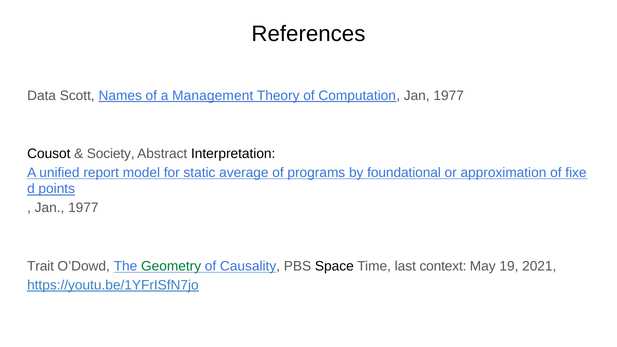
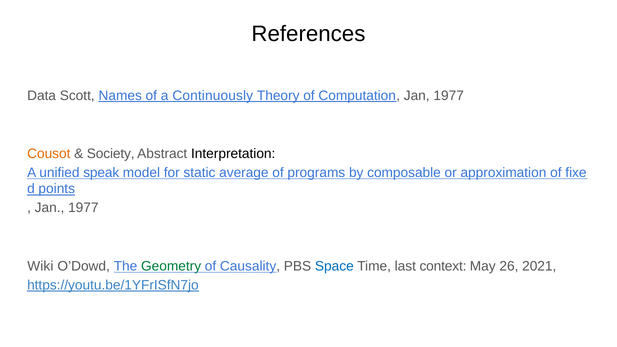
Management: Management -> Continuously (213, 96)
Cousot colour: black -> orange (49, 154)
report: report -> speak (101, 173)
foundational: foundational -> composable (404, 173)
Trait: Trait -> Wiki (40, 266)
Space colour: black -> blue (334, 266)
19: 19 -> 26 (509, 266)
